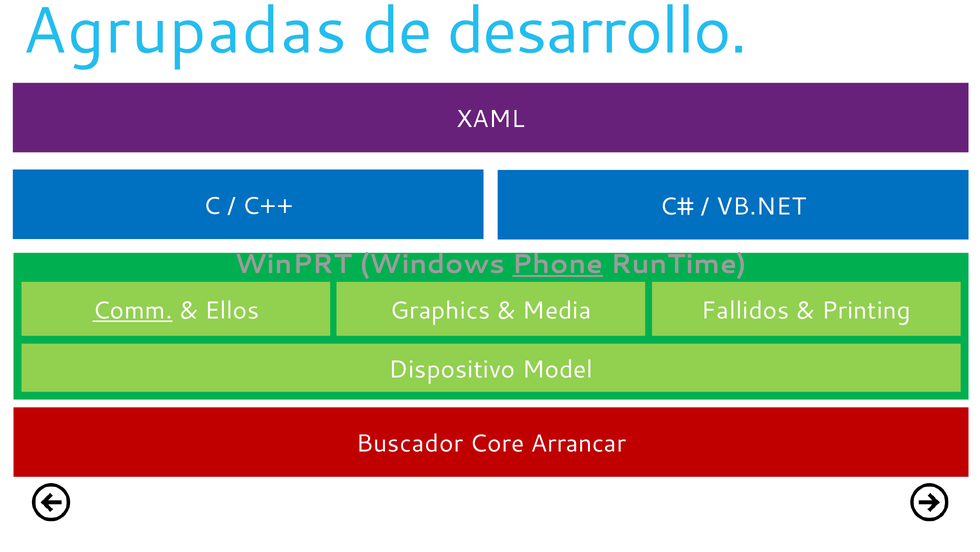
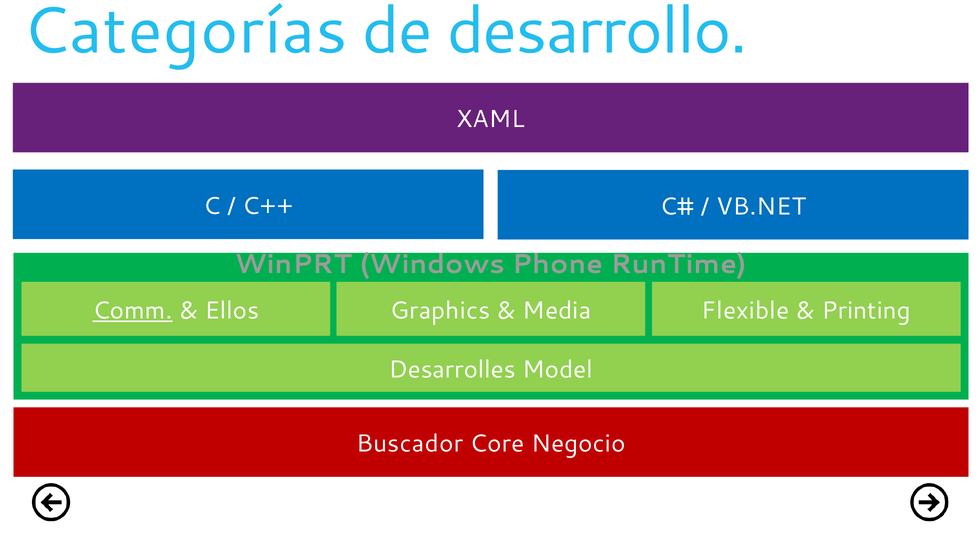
Agrupadas: Agrupadas -> Categorías (185, 31)
Phone underline: present -> none (558, 264)
Fallidos: Fallidos -> Flexible (745, 310)
Dispositivo: Dispositivo -> Desarrolles (452, 369)
Arrancar: Arrancar -> Negocio (578, 443)
